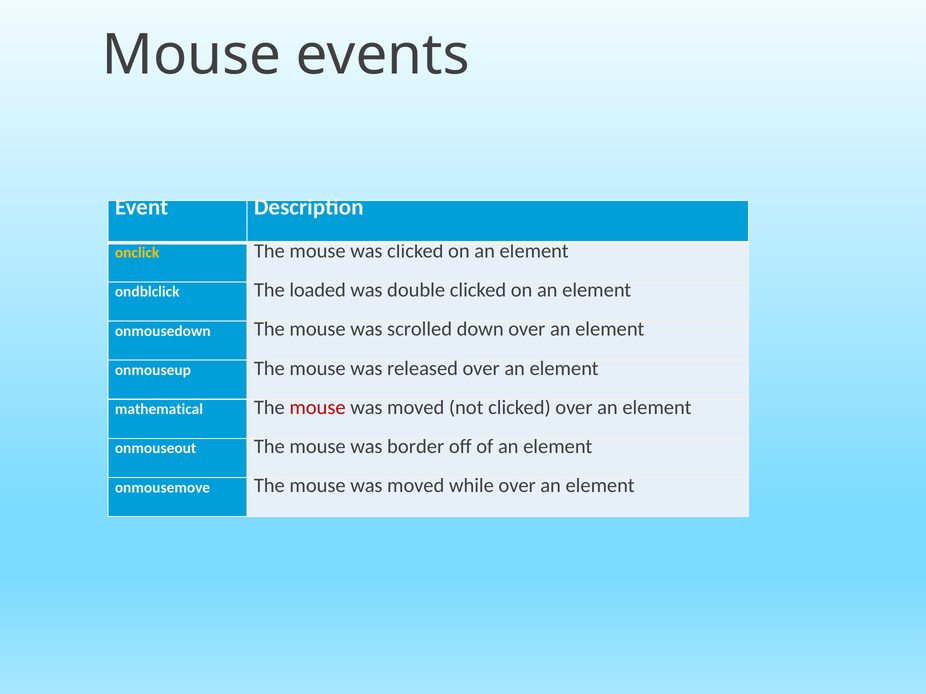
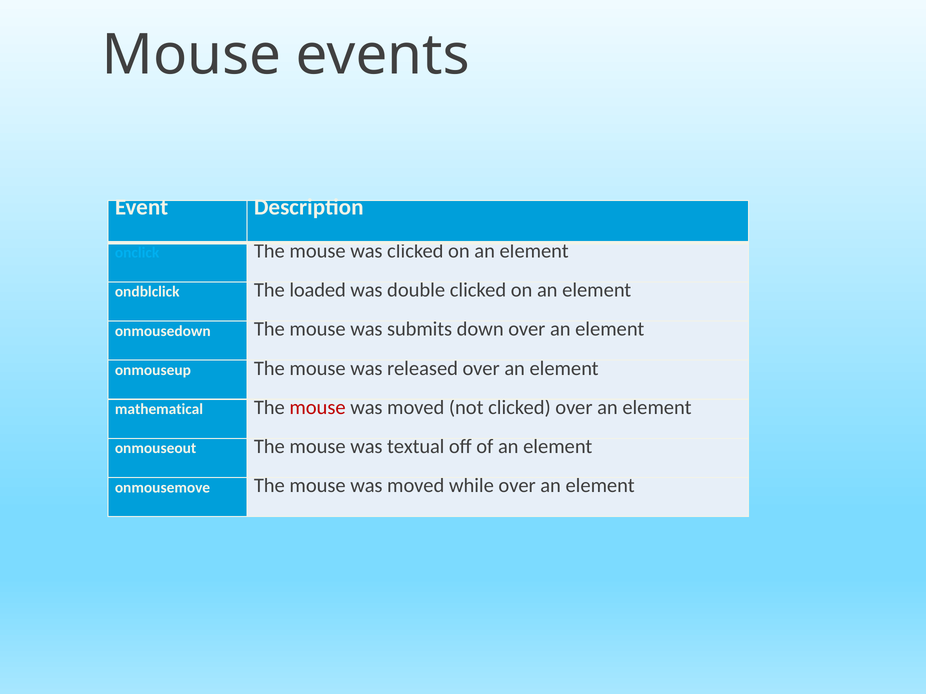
onclick colour: yellow -> light blue (137, 253)
scrolled: scrolled -> submits (420, 329)
border: border -> textual (416, 447)
